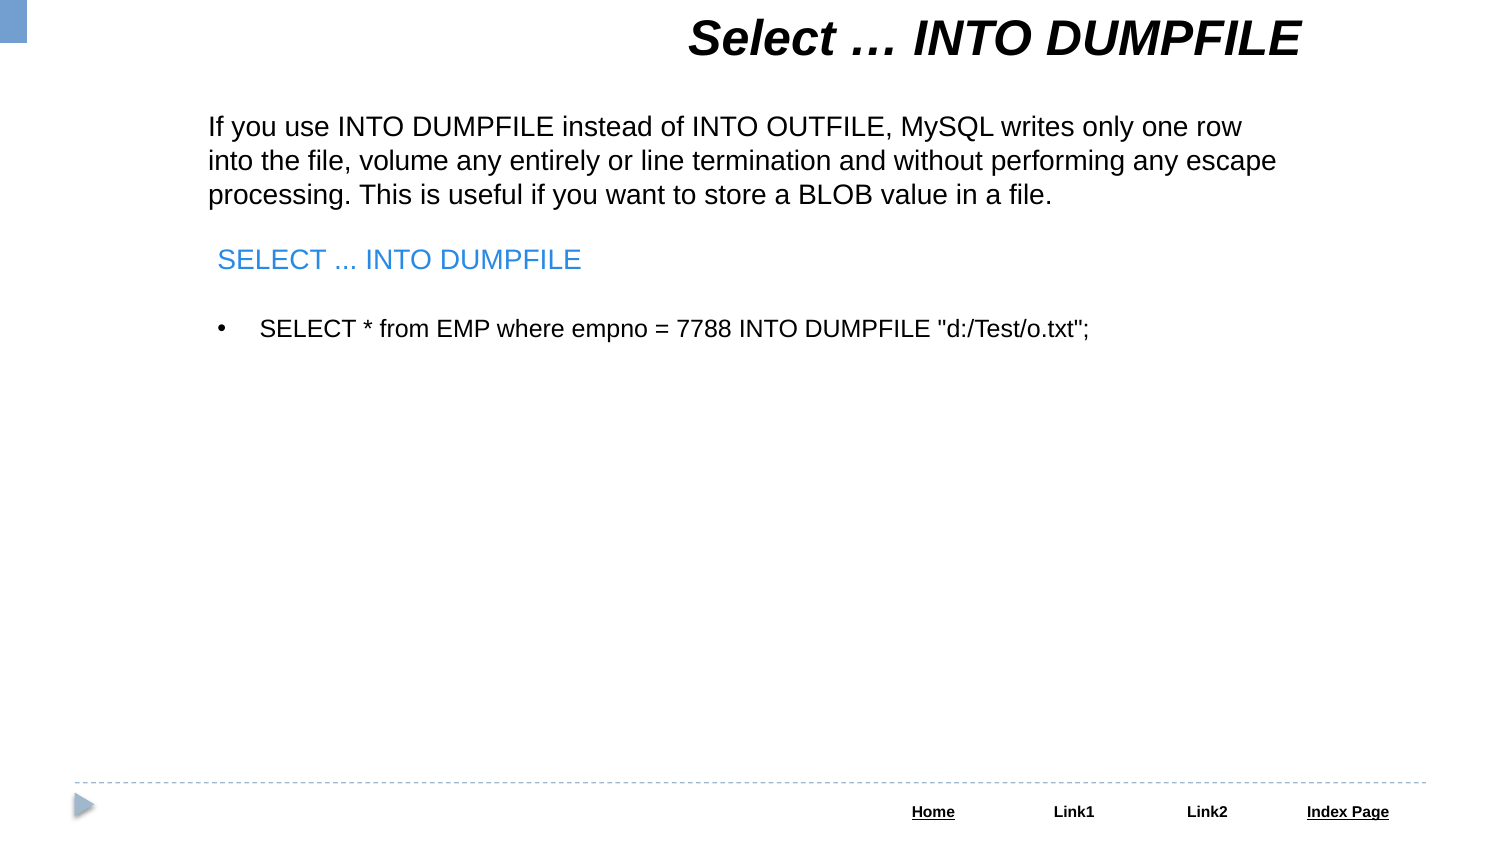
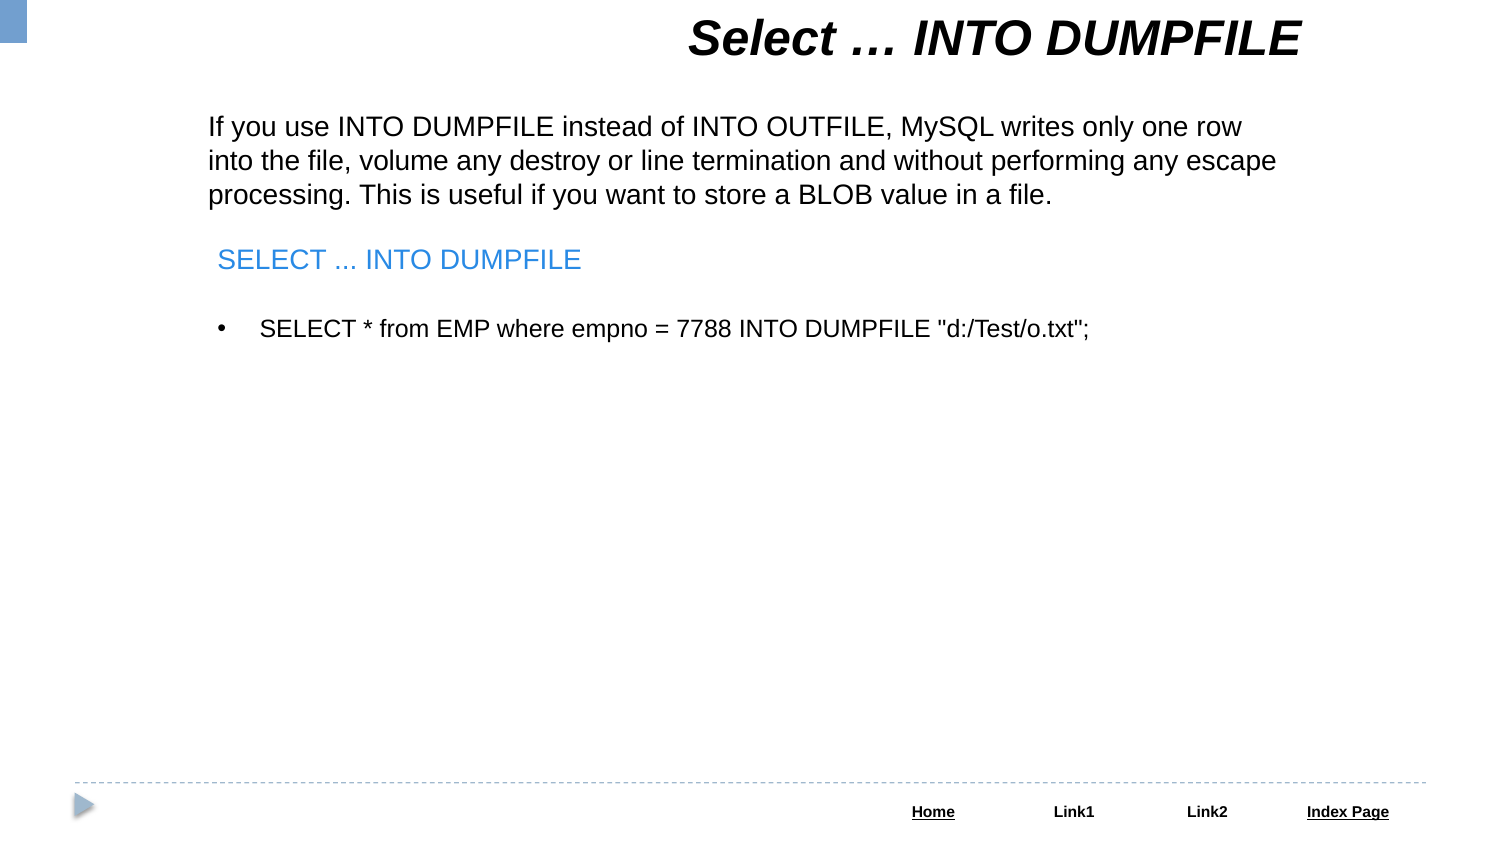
entirely: entirely -> destroy (555, 161)
